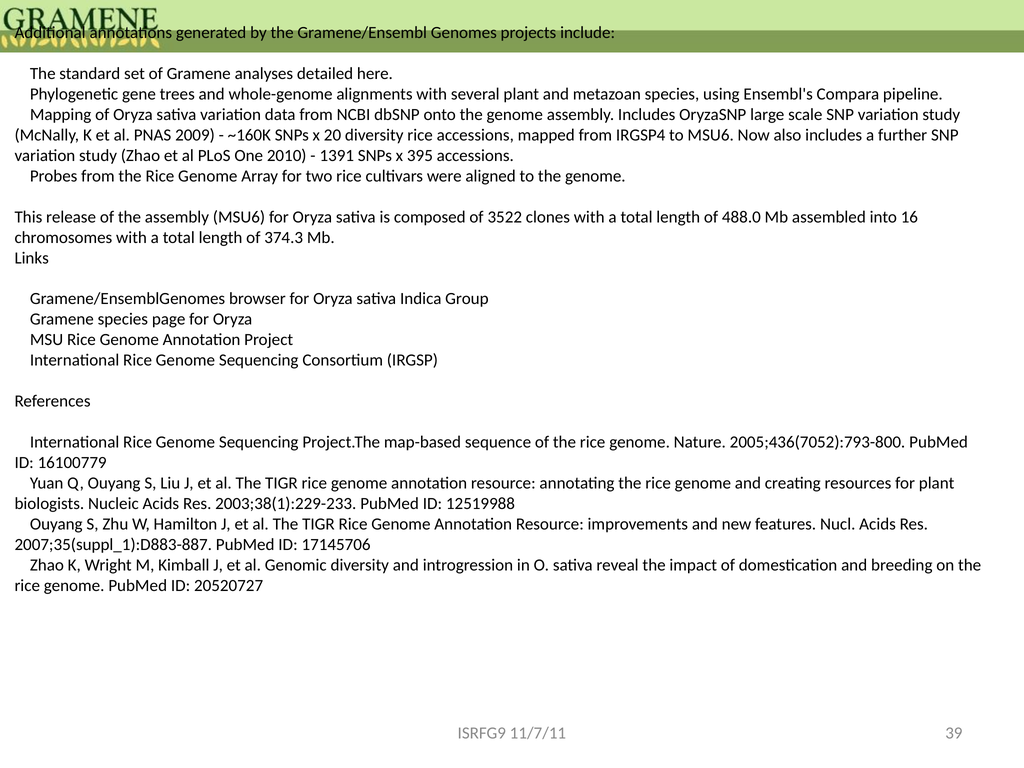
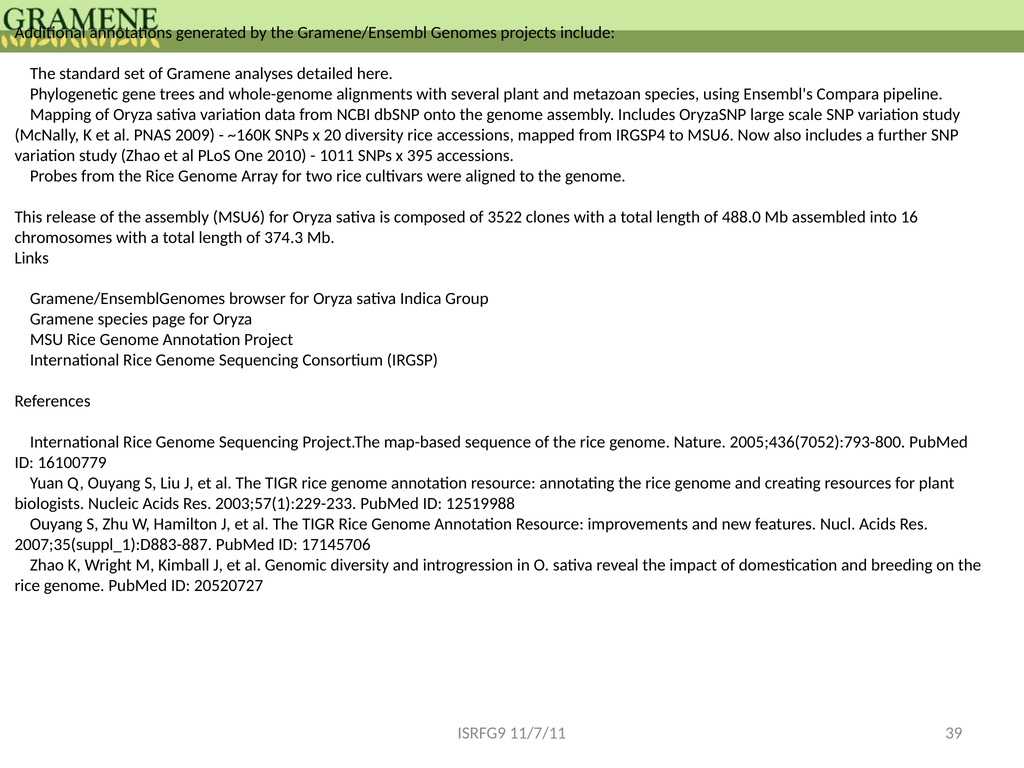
1391: 1391 -> 1011 (337, 156)
2003;38(1):229-233: 2003;38(1):229-233 -> 2003;57(1):229-233 (286, 504)
